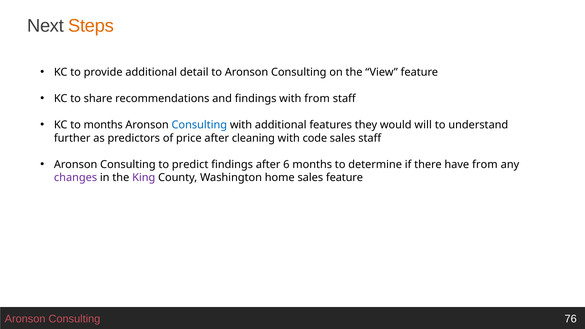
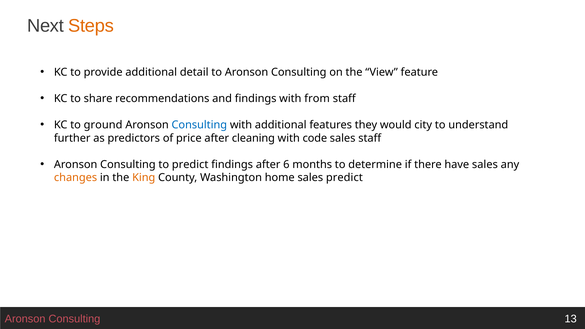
to months: months -> ground (103, 125)
will: will -> city (423, 125)
have from: from -> sales (485, 164)
changes colour: purple -> orange (76, 178)
King colour: purple -> orange (144, 178)
sales feature: feature -> predict (344, 178)
76: 76 -> 13 (571, 319)
